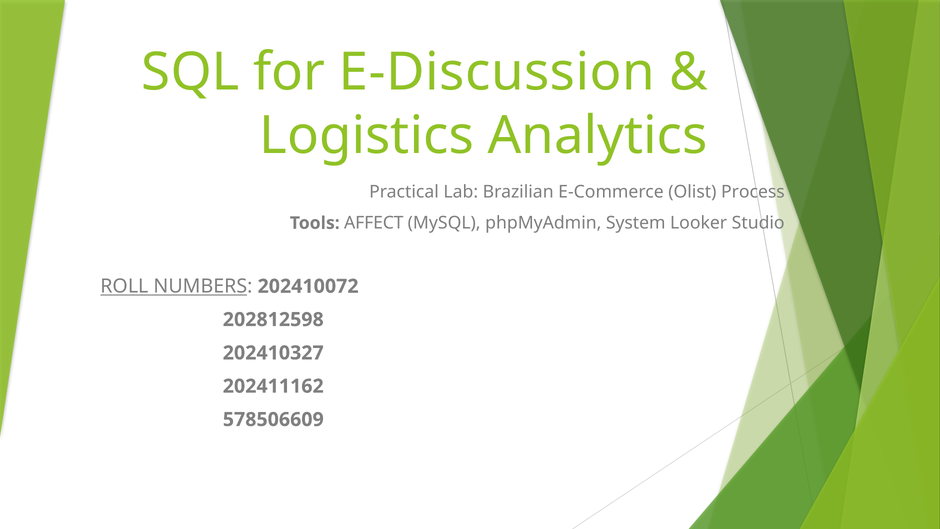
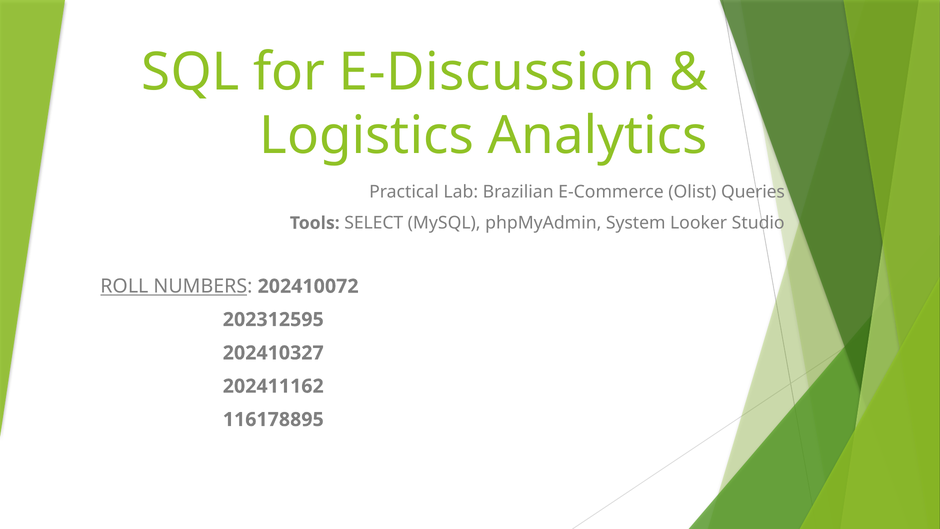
Process: Process -> Queries (753, 192)
AFFECT: AFFECT -> SELECT (374, 223)
202812598: 202812598 -> 202312595 (273, 319)
578506609: 578506609 -> 116178895 (273, 419)
